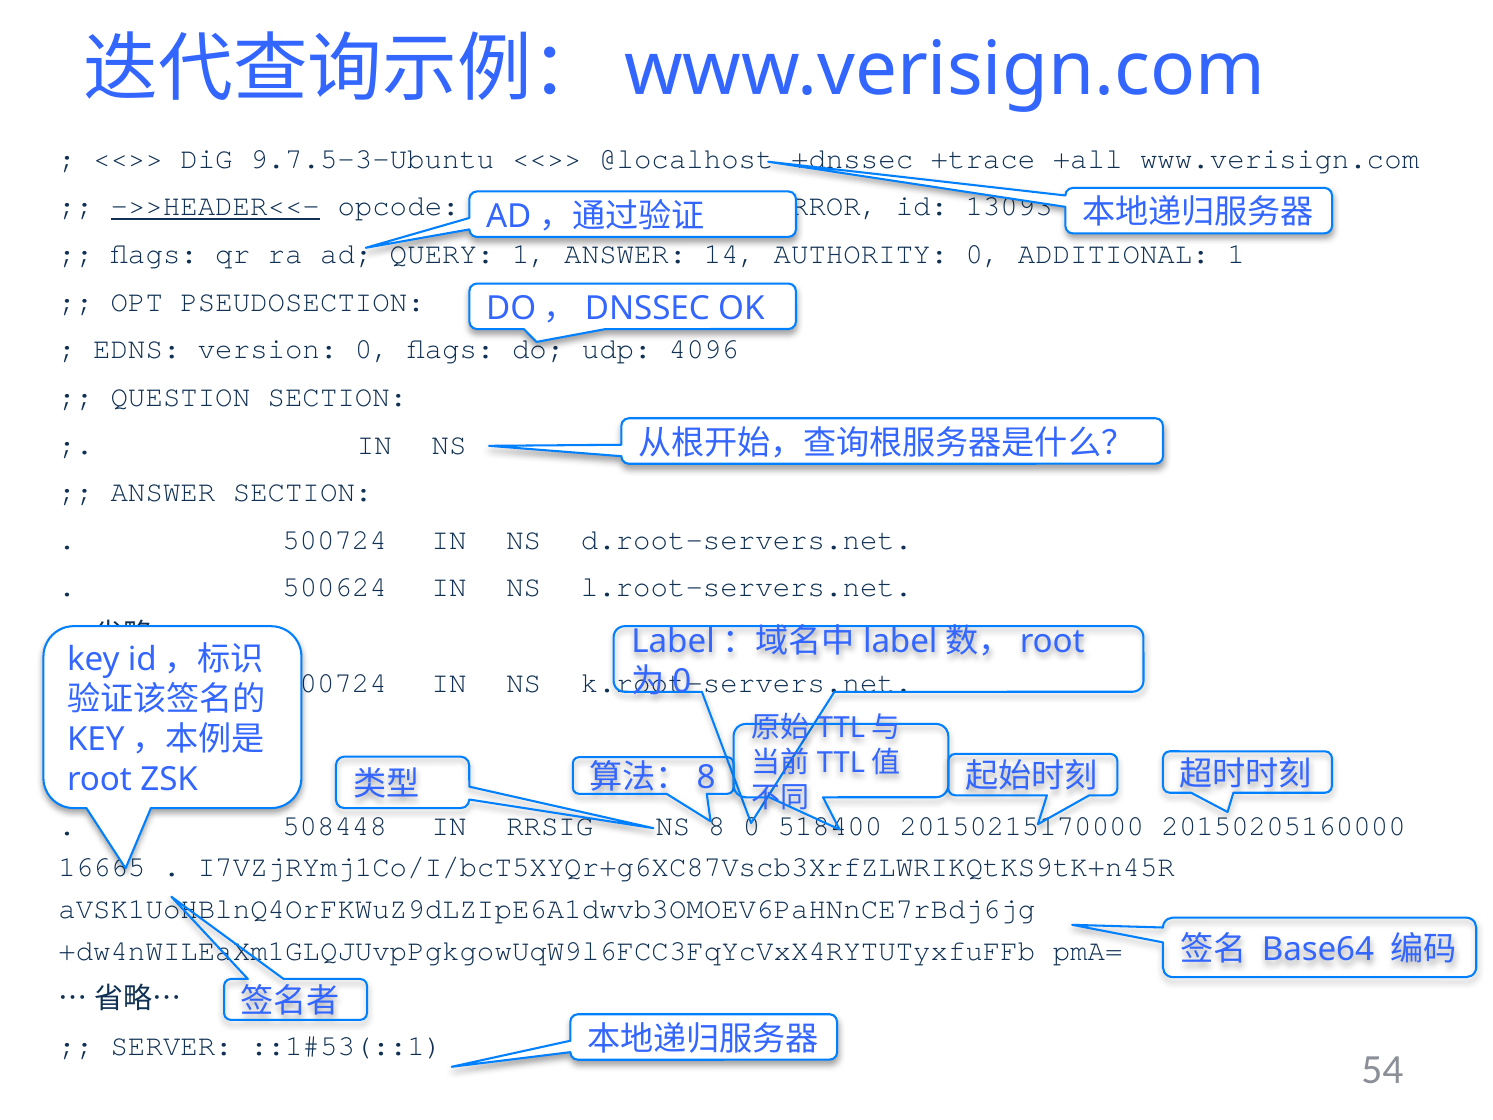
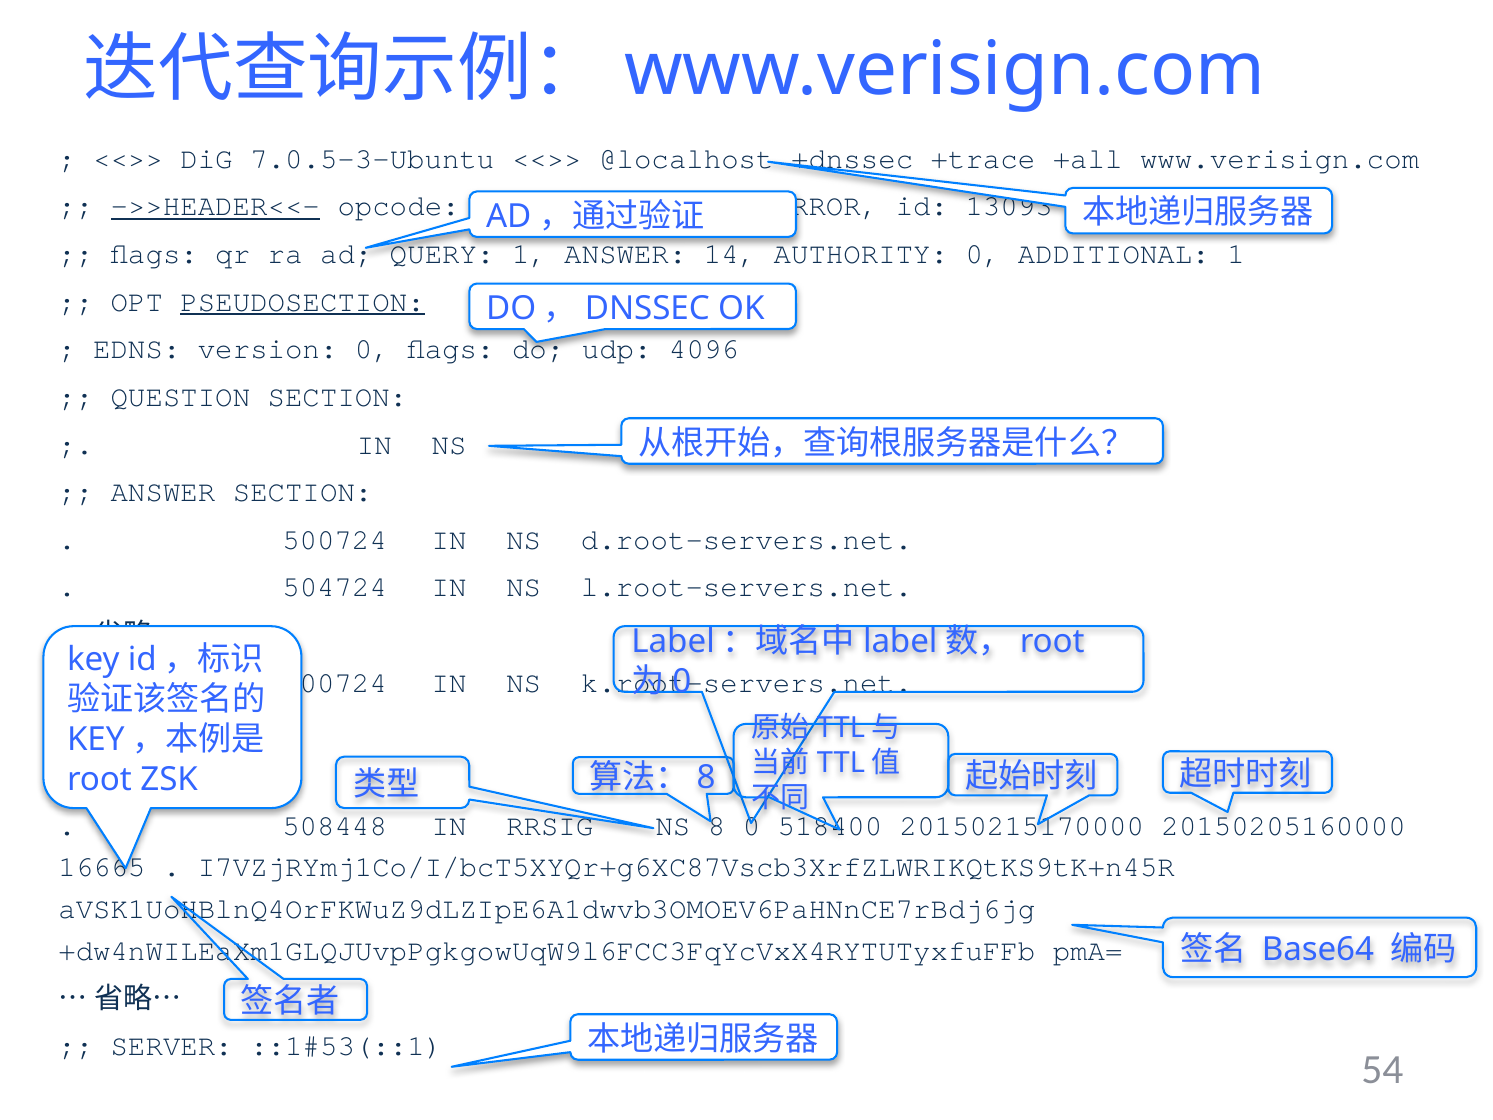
9.7.5-3-Ubuntu: 9.7.5-3-Ubuntu -> 7.0.5-3-Ubuntu (372, 159)
PSEUDOSECTION underline: none -> present (303, 302)
500624: 500624 -> 504724 (335, 587)
